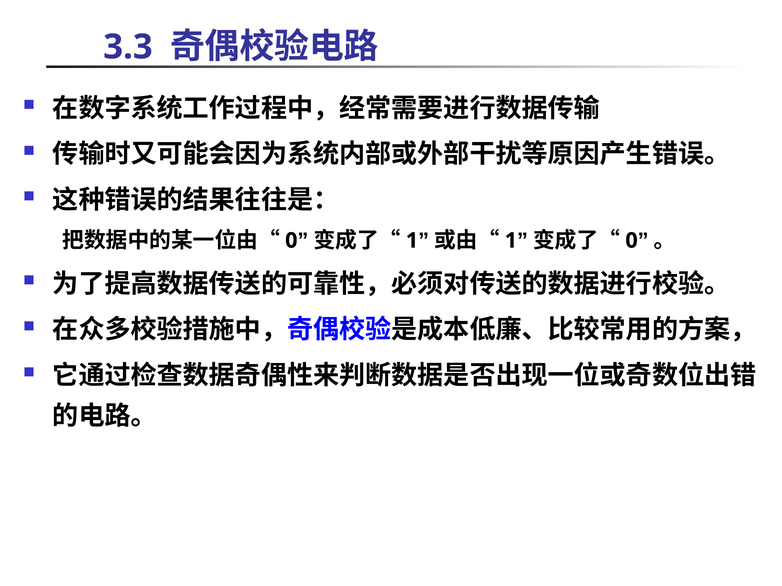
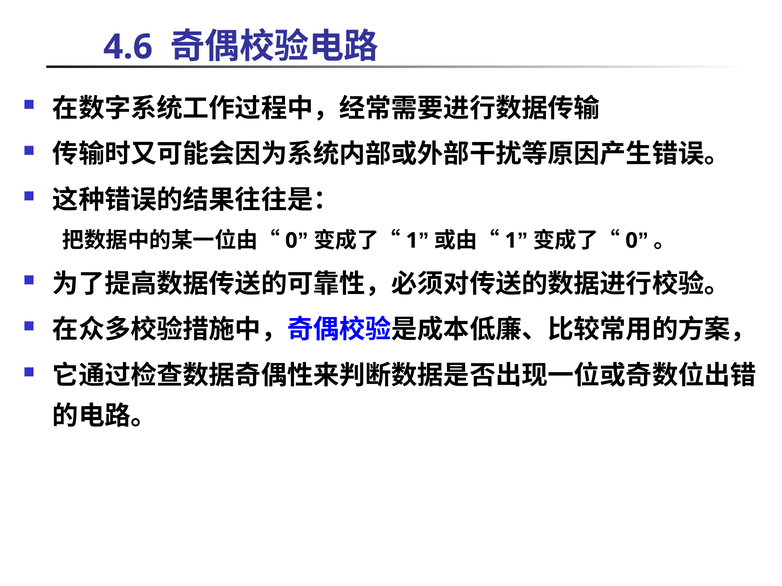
3.3: 3.3 -> 4.6 (128, 47)
